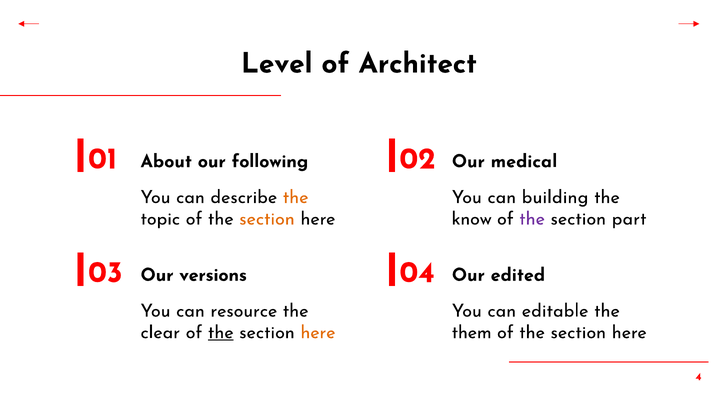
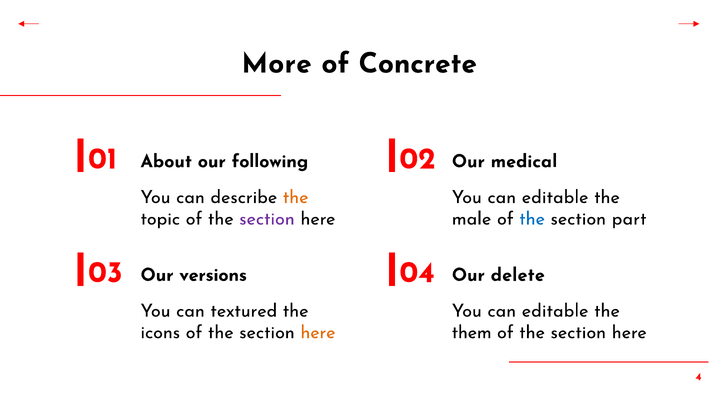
Level: Level -> More (277, 63)
Architect: Architect -> Concrete (418, 63)
building: building -> editable (555, 197)
section colour: orange -> purple (267, 219)
know: know -> male (472, 219)
the colour: purple -> blue (532, 219)
edited: edited -> delete (518, 275)
resource: resource -> textured (244, 311)
clear: clear -> icons (160, 332)
the underline: present -> none (221, 332)
